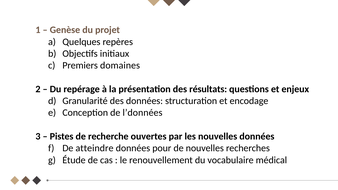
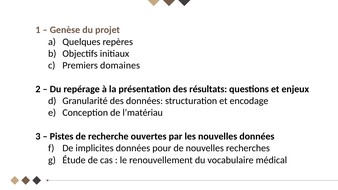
l’données: l’données -> l’matériau (143, 113)
atteindre: atteindre -> implicites (95, 148)
